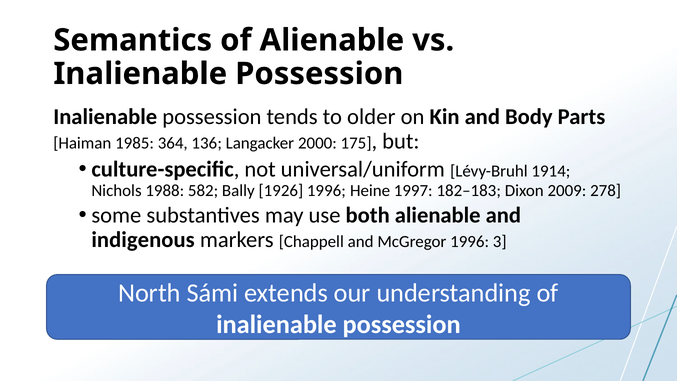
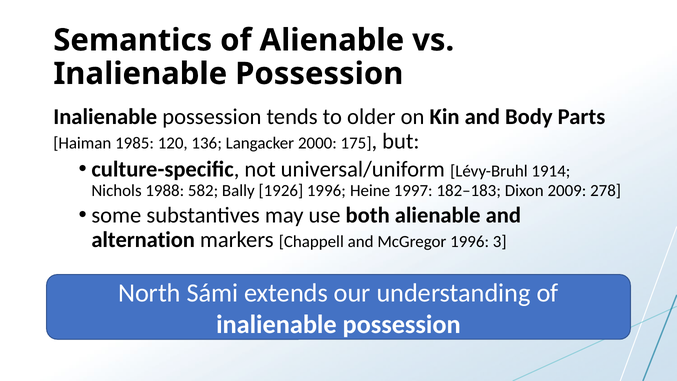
364: 364 -> 120 (173, 143)
indigenous: indigenous -> alternation (143, 240)
